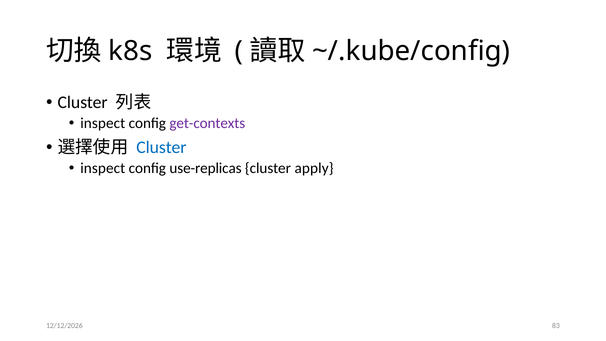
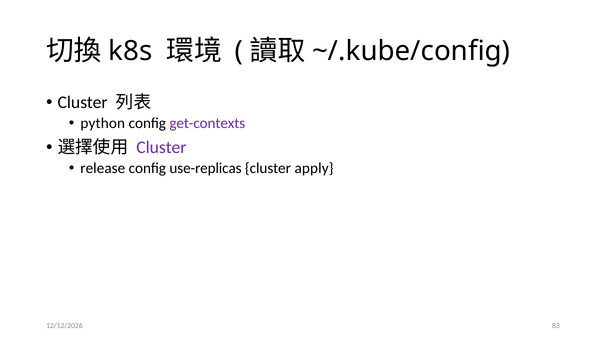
inspect: inspect -> python (103, 123)
Cluster colour: blue -> purple (161, 147)
inspect: inspect -> release (103, 168)
